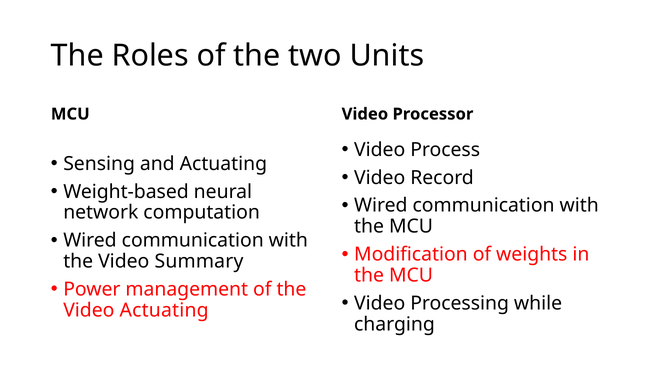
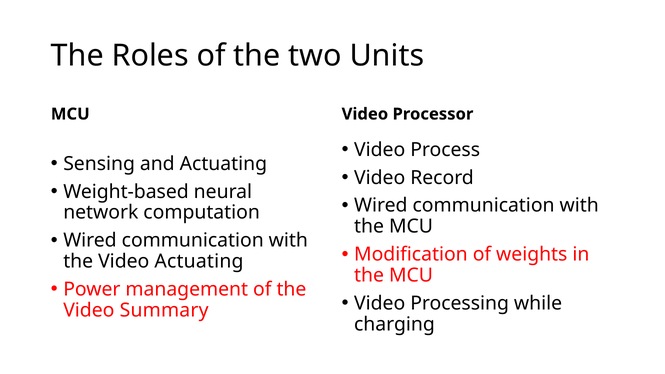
Video Summary: Summary -> Actuating (199, 261)
Video Actuating: Actuating -> Summary (164, 310)
